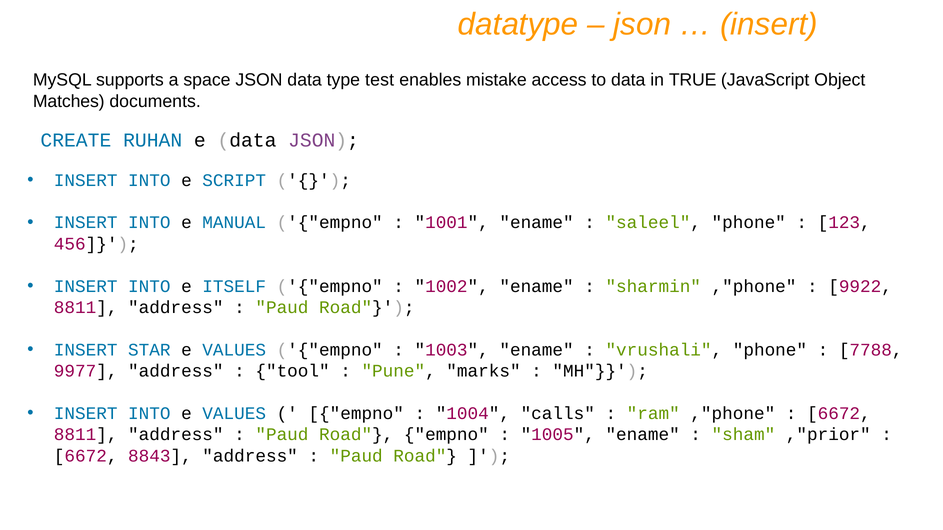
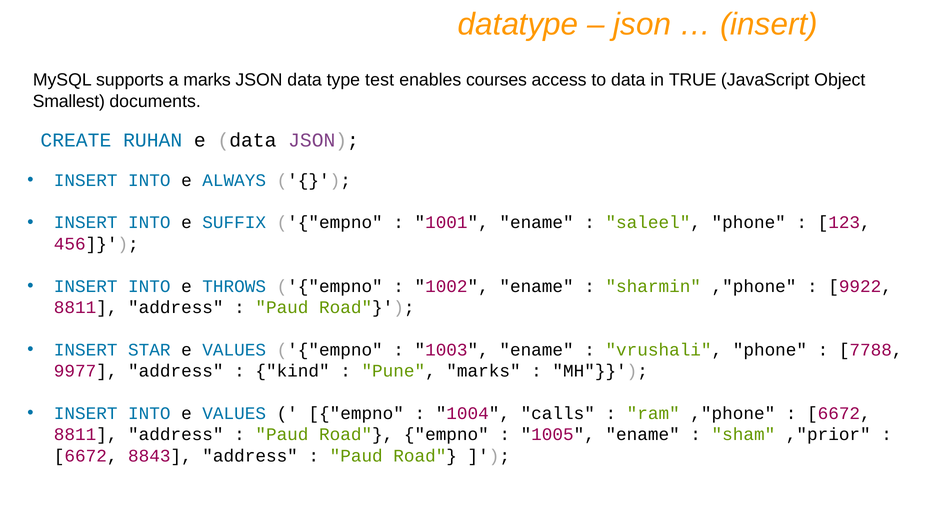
a space: space -> marks (207, 80)
mistake: mistake -> courses (496, 80)
Matches: Matches -> Smallest (69, 101)
SCRIPT: SCRIPT -> ALWAYS (234, 180)
MANUAL: MANUAL -> SUFFIX (234, 223)
ITSELF: ITSELF -> THROWS (234, 286)
tool: tool -> kind (293, 371)
